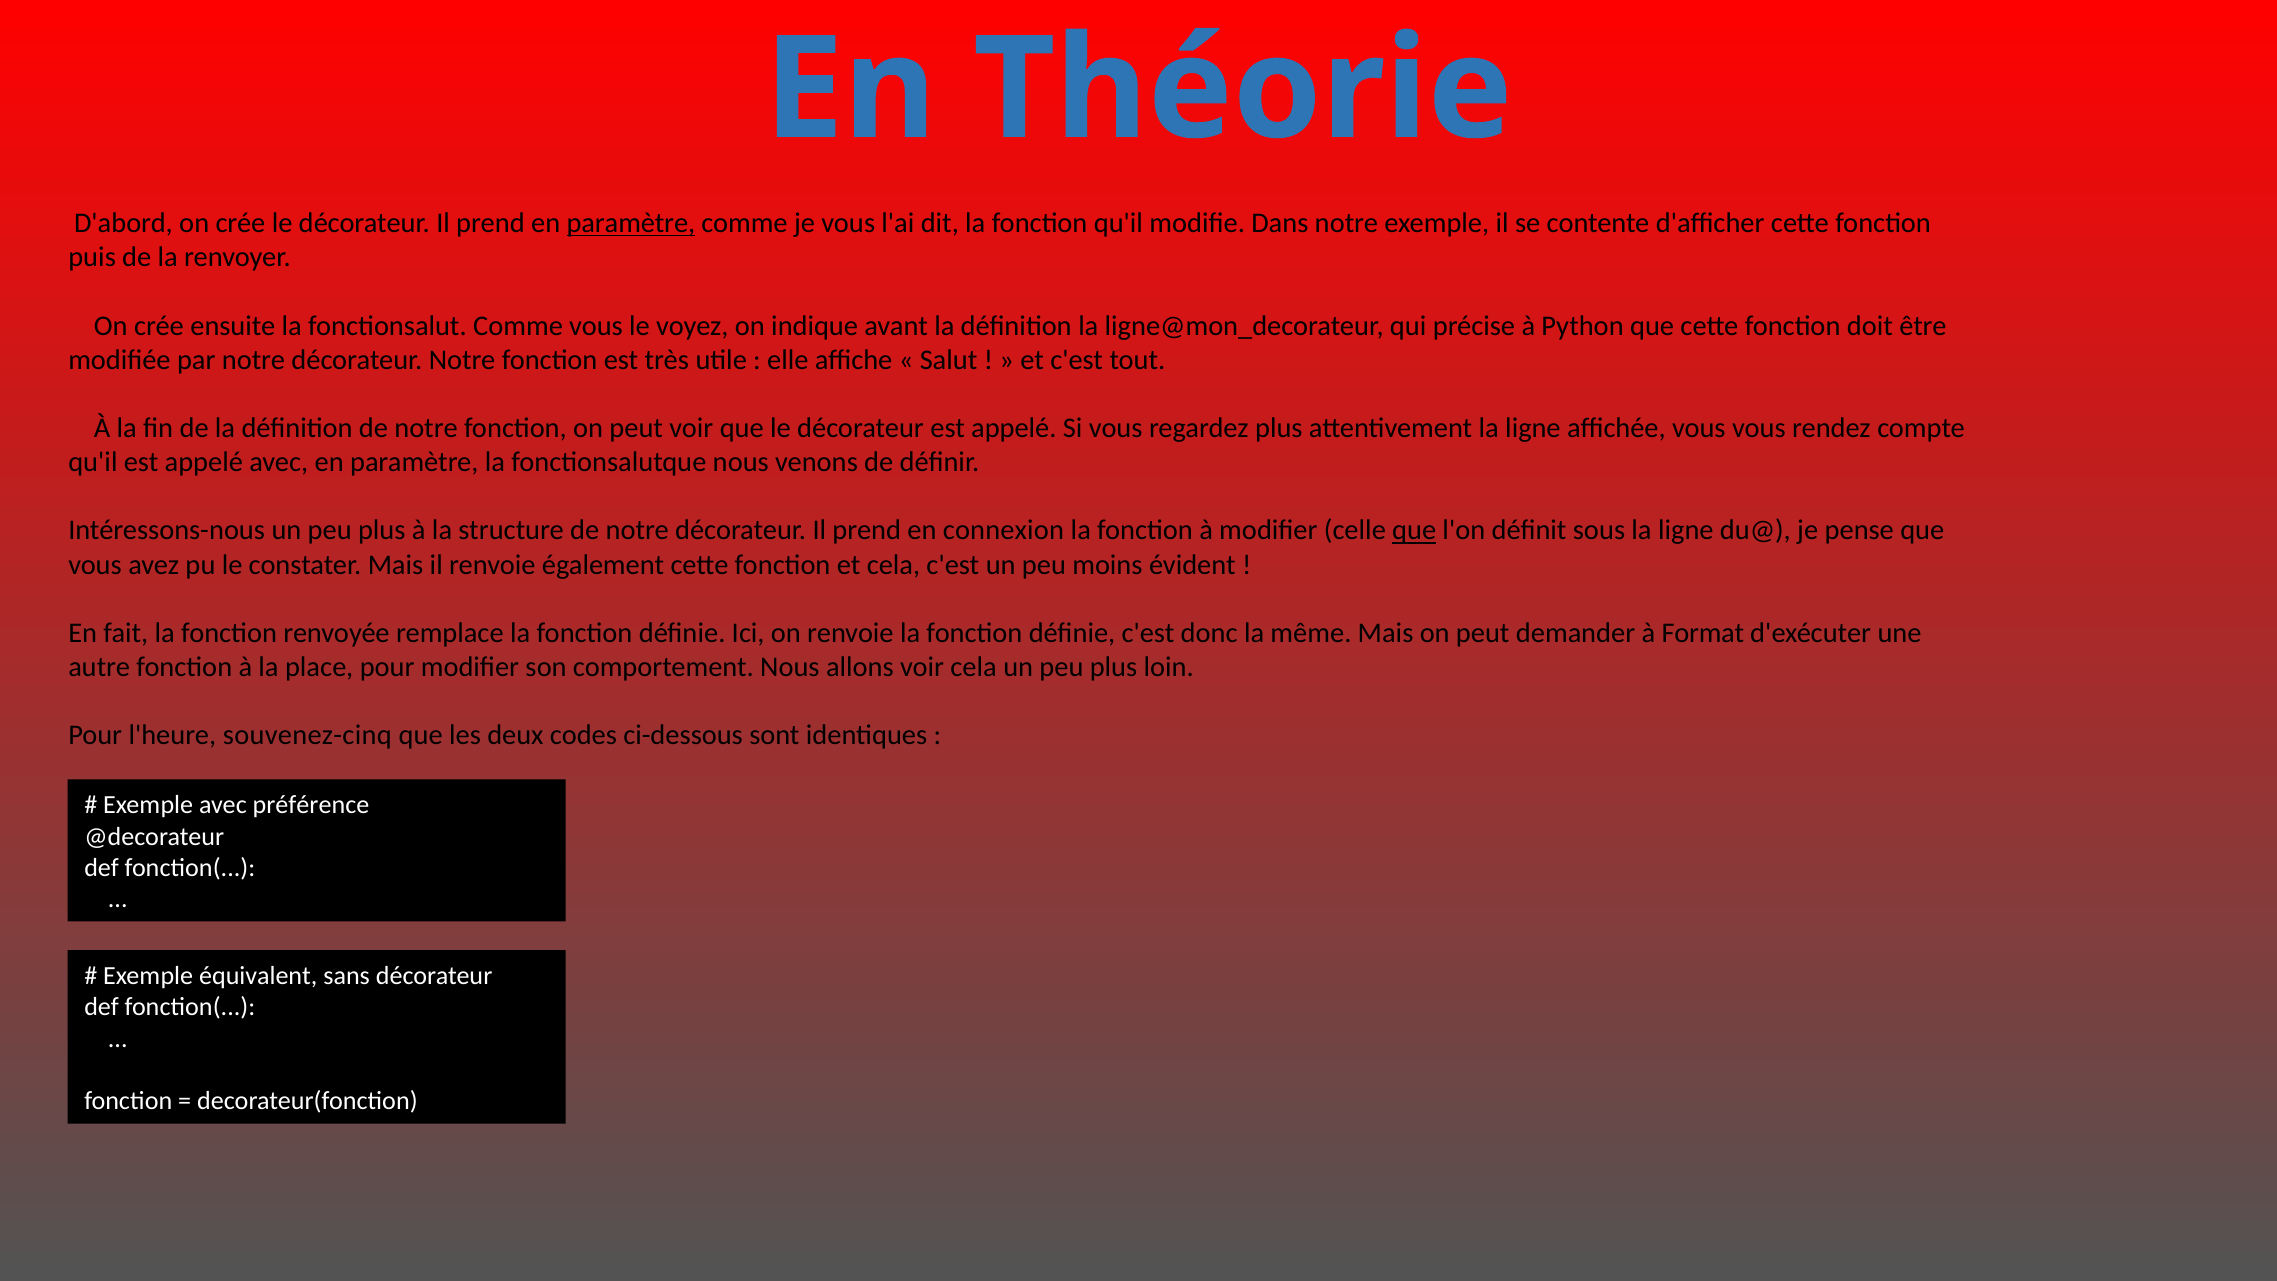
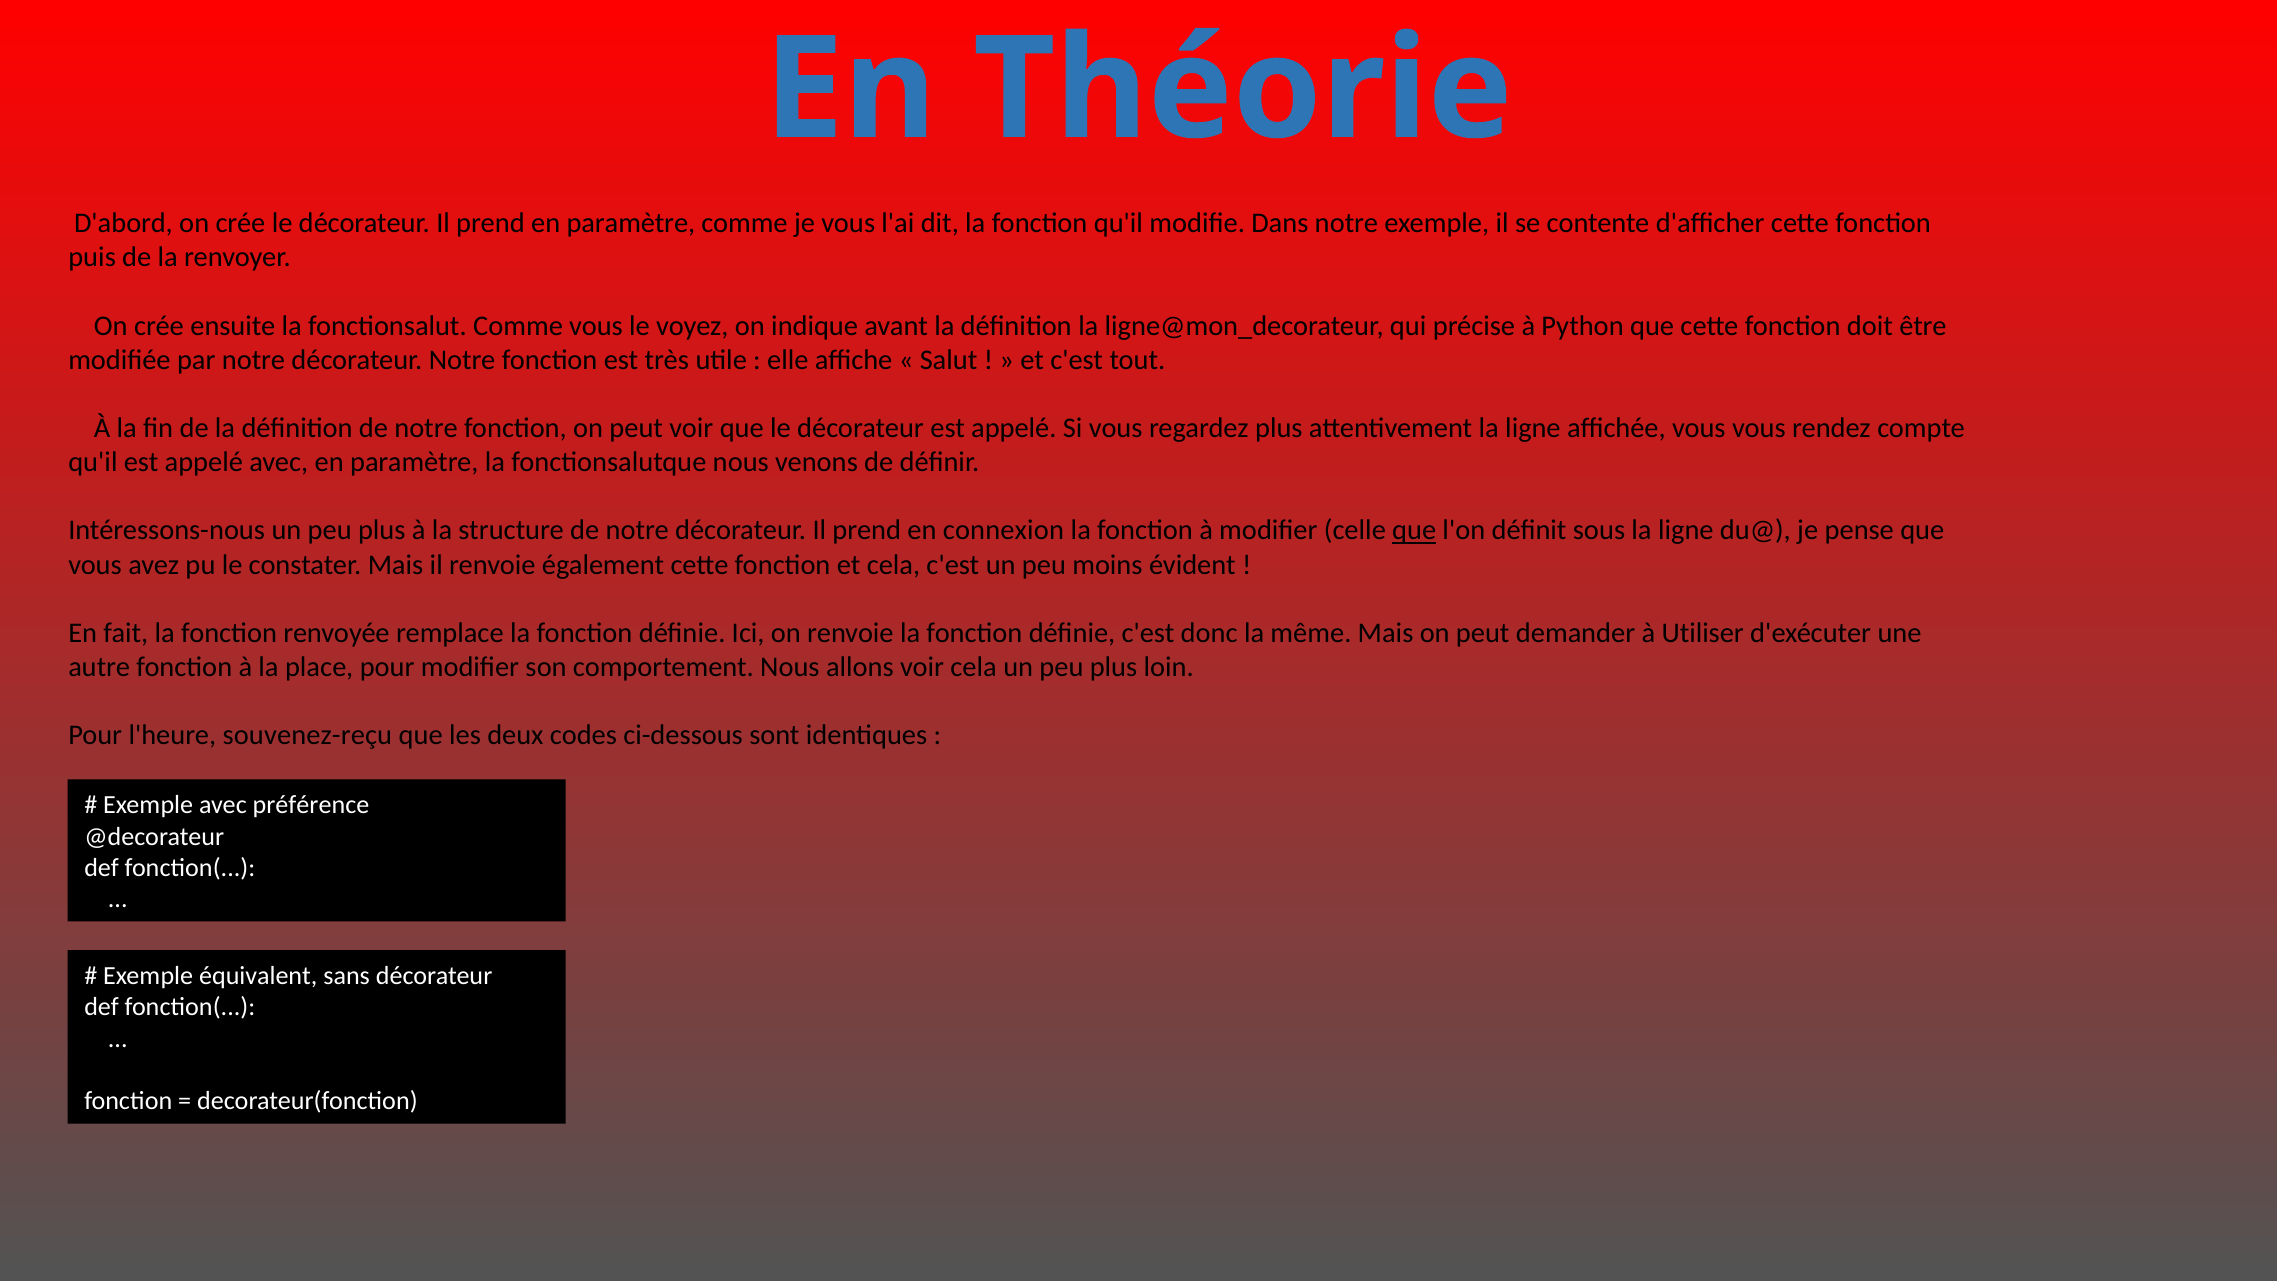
paramètre underline: present -> none (631, 223)
Format: Format -> Utiliser (1703, 633)
souvenez-cinq: souvenez-cinq -> souvenez-reçu (307, 735)
